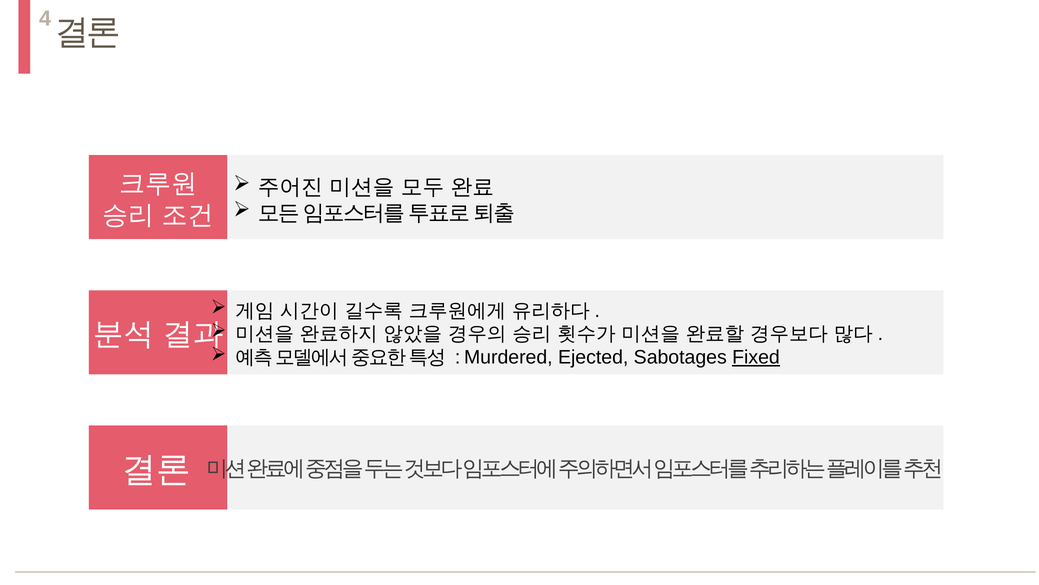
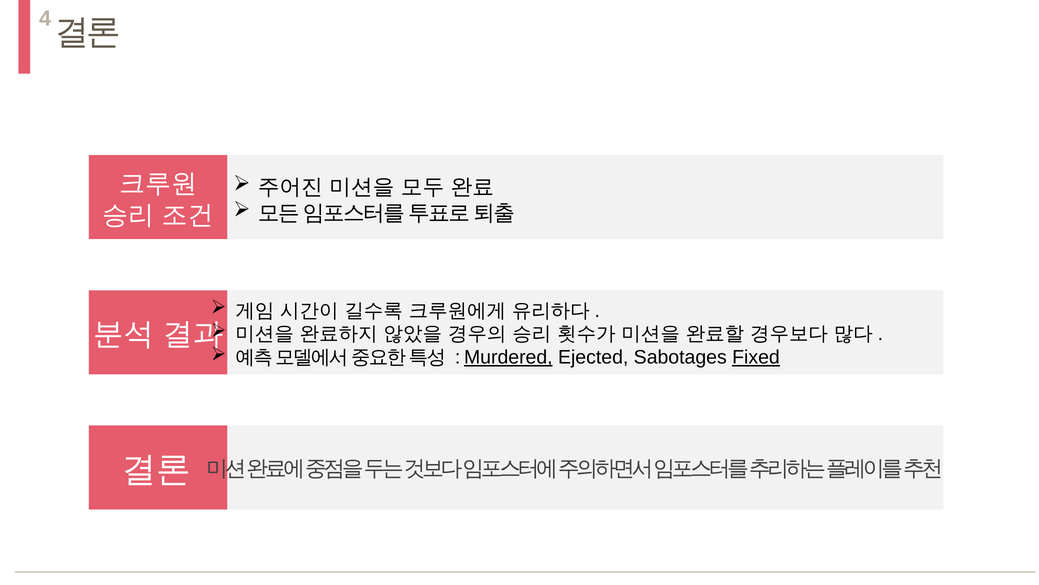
Murdered underline: none -> present (508, 357)
